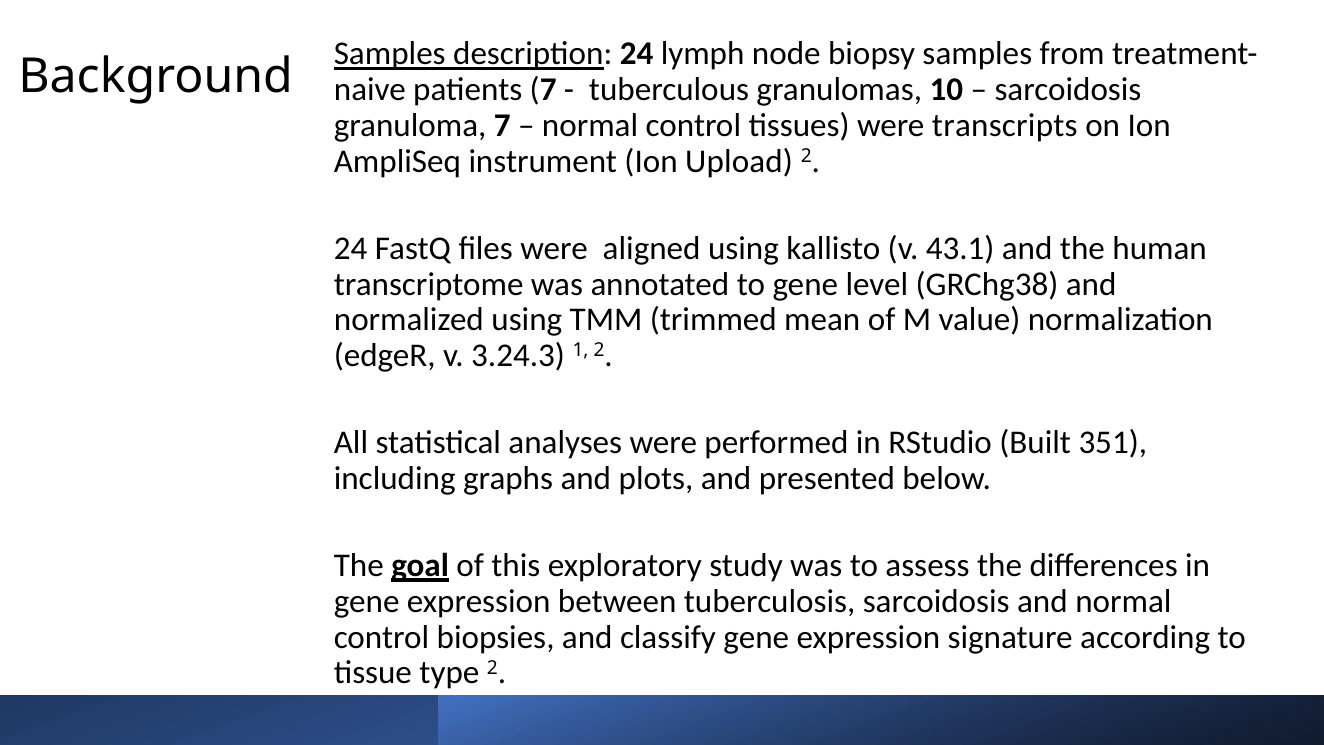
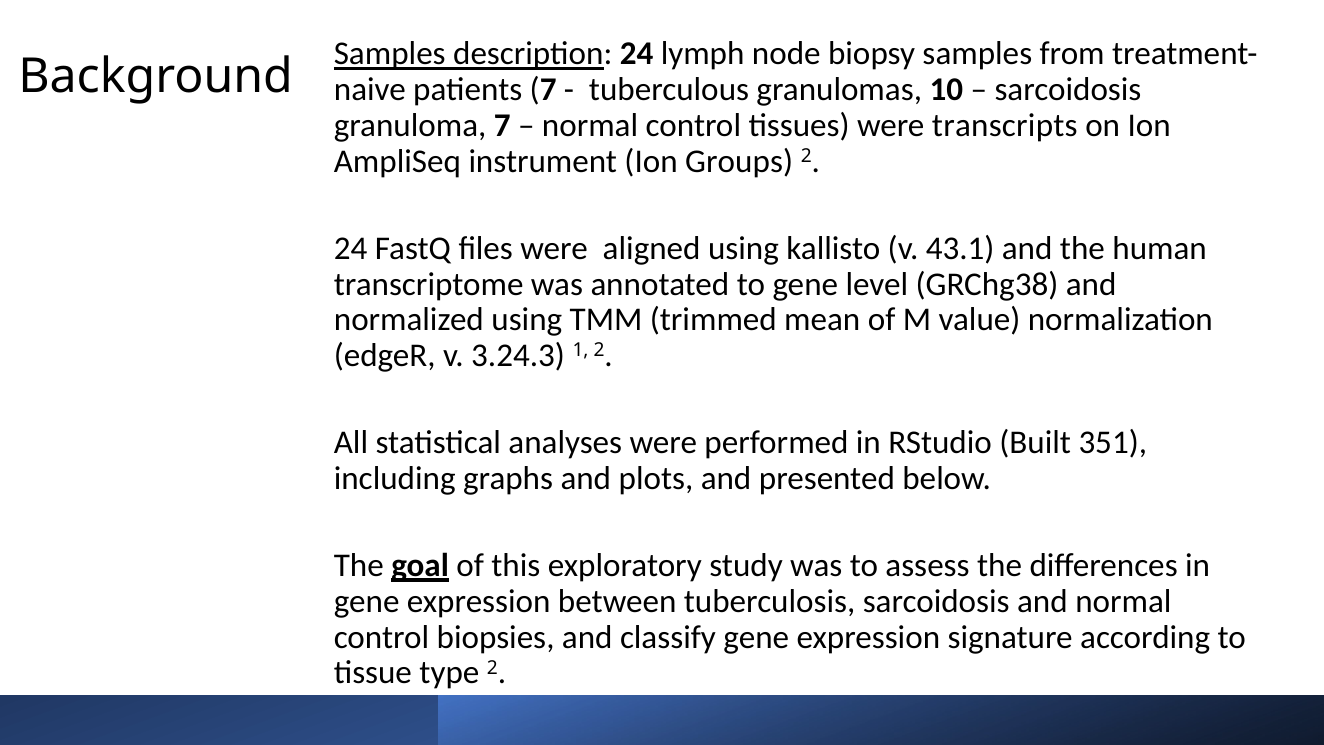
Upload: Upload -> Groups (739, 161)
